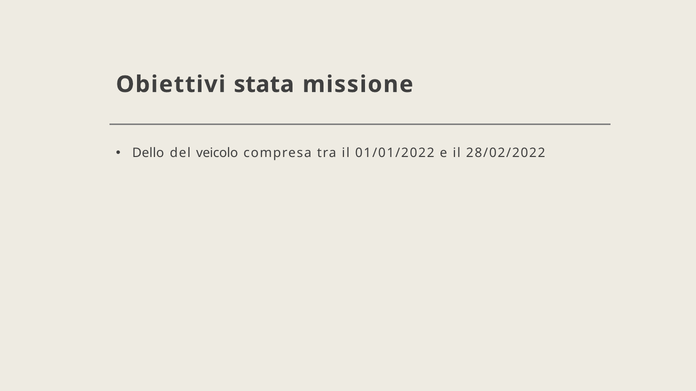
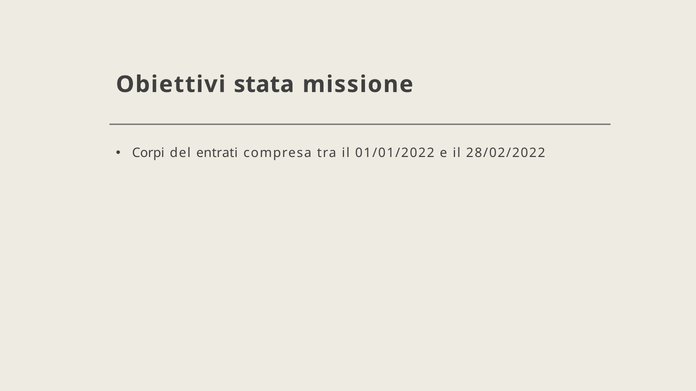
Dello: Dello -> Corpi (148, 153)
veicolo: veicolo -> entrati (217, 153)
